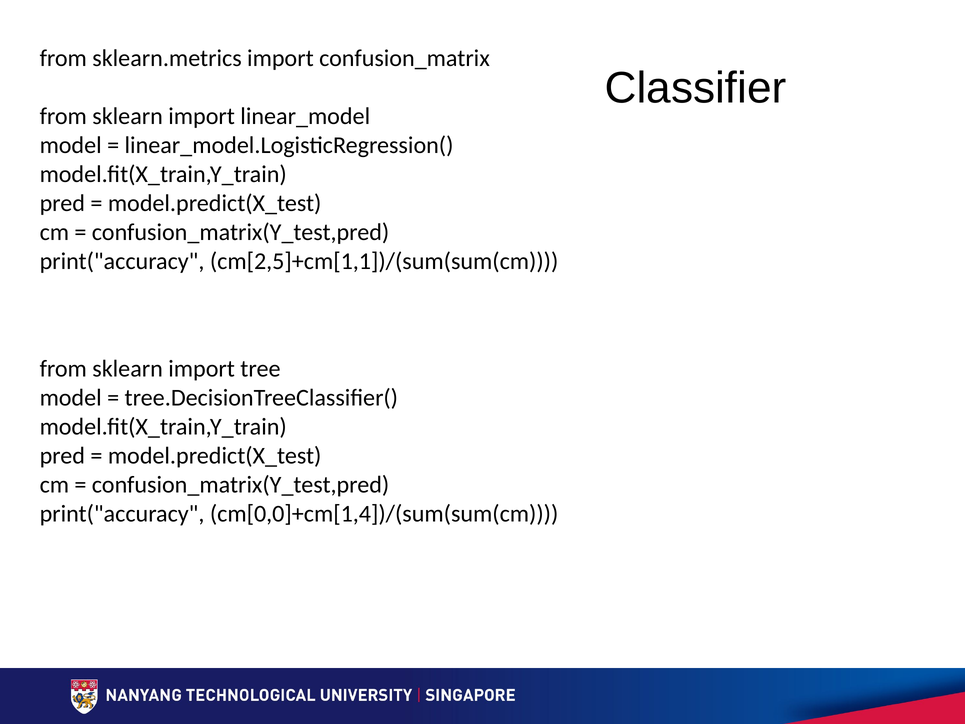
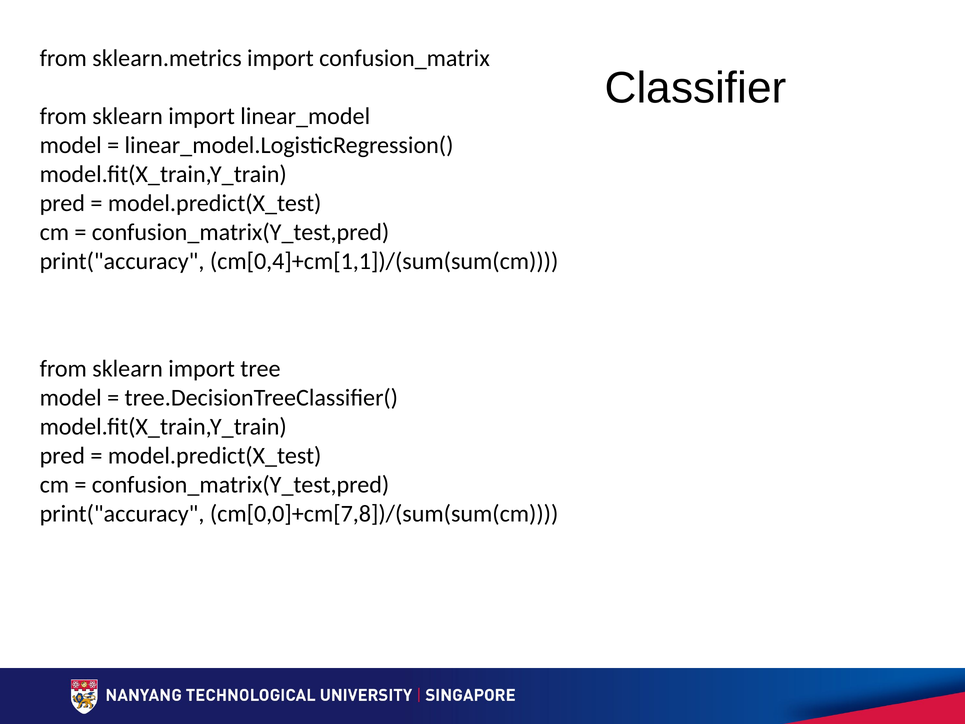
cm[2,5]+cm[1,1])/(sum(sum(cm: cm[2,5]+cm[1,1])/(sum(sum(cm -> cm[0,4]+cm[1,1])/(sum(sum(cm (384, 261)
cm[0,0]+cm[1,4])/(sum(sum(cm: cm[0,0]+cm[1,4])/(sum(sum(cm -> cm[0,0]+cm[7,8])/(sum(sum(cm (384, 514)
